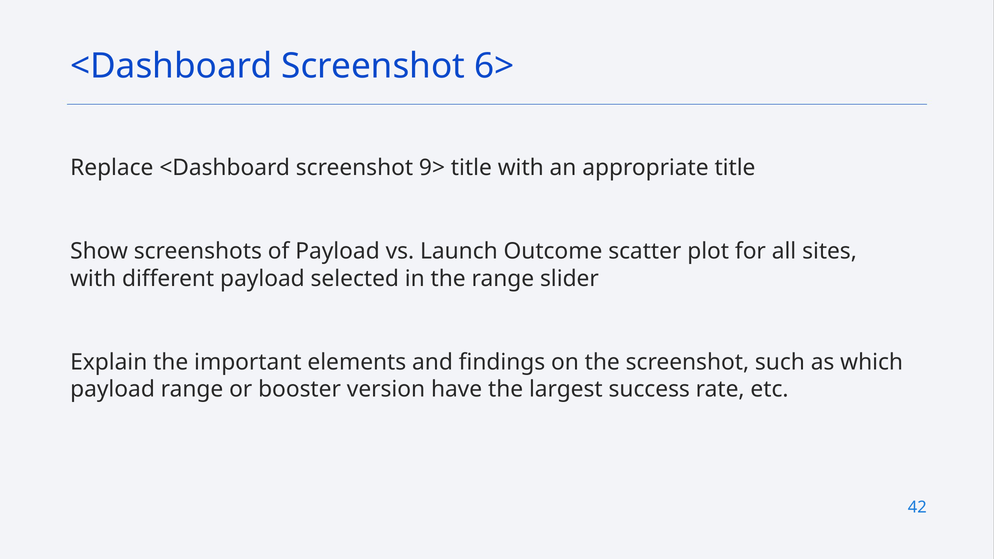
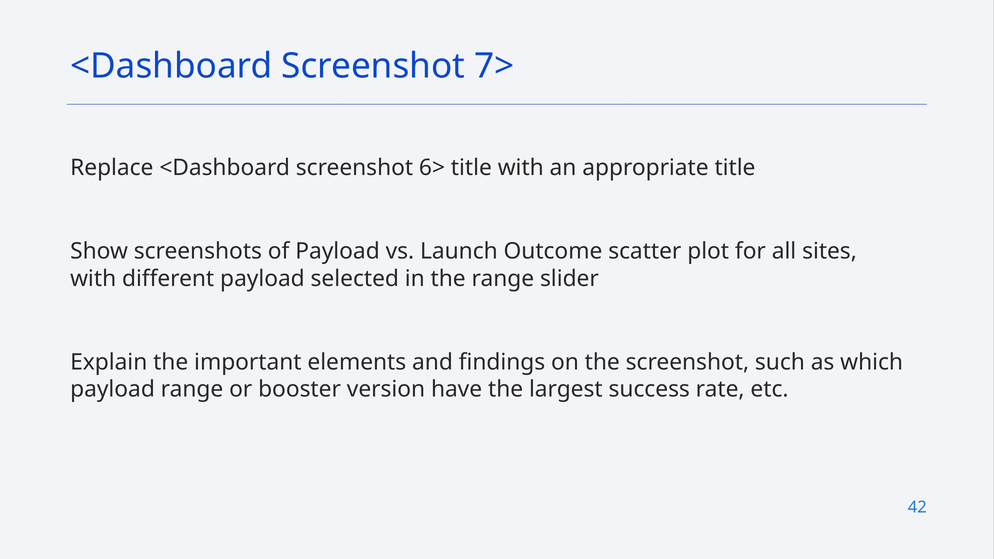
6>: 6> -> 7> (494, 66)
9>: 9> -> 6> (432, 168)
